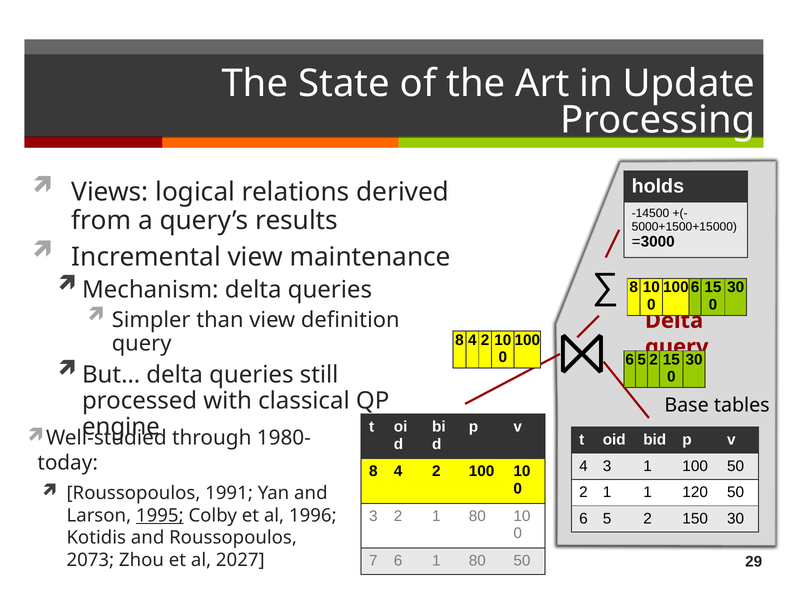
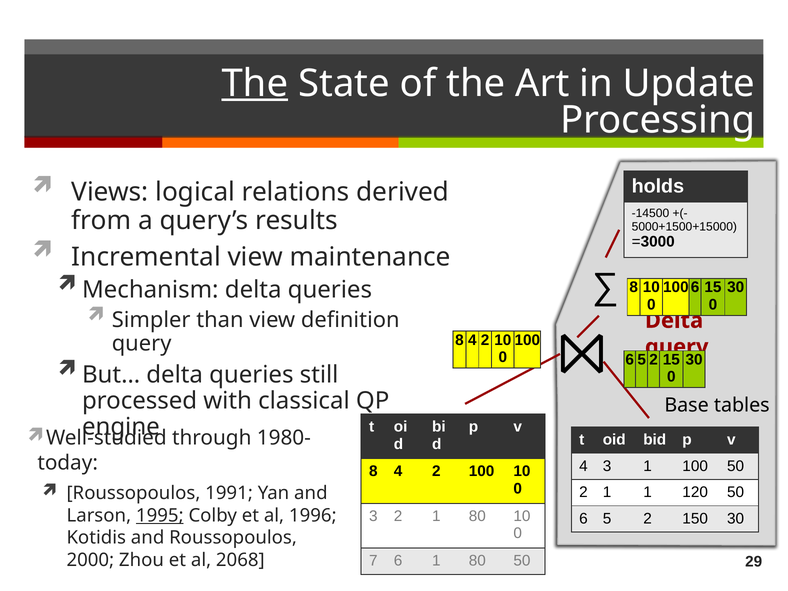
The underline: none -> present (255, 83)
2073: 2073 -> 2000 (90, 560)
2027: 2027 -> 2068 (240, 560)
